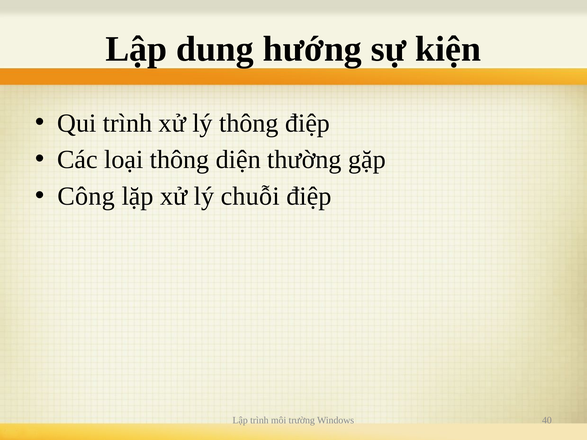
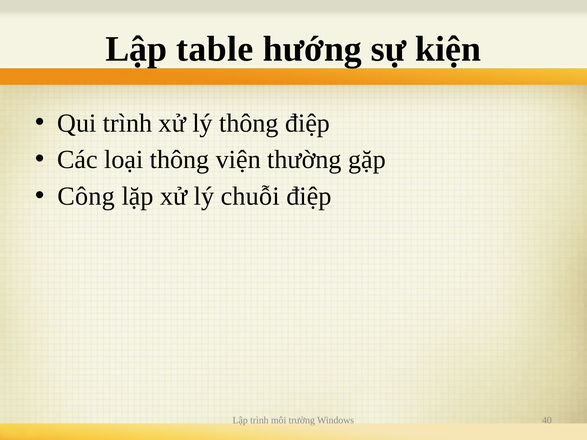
dung: dung -> table (215, 49)
diện: diện -> viện (238, 160)
